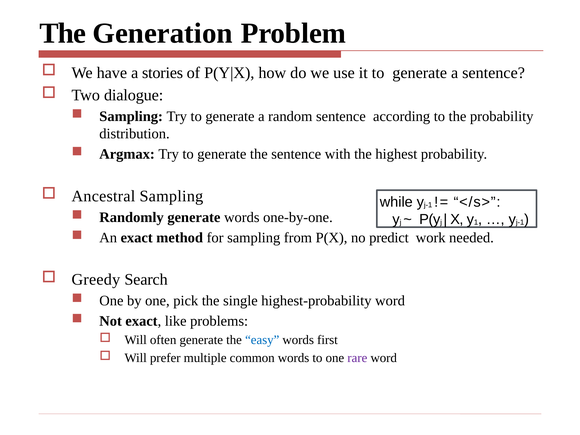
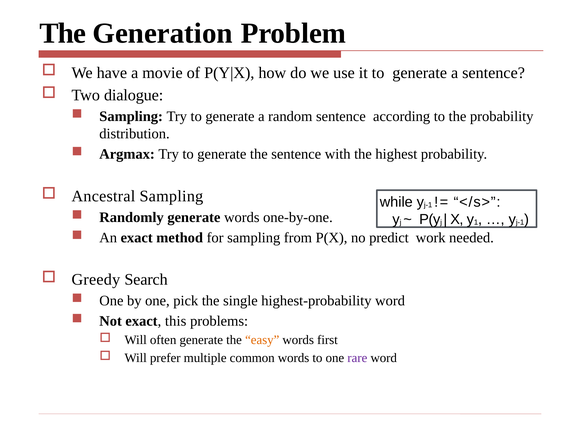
stories: stories -> movie (162, 73)
like: like -> this (176, 321)
easy colour: blue -> orange (262, 340)
